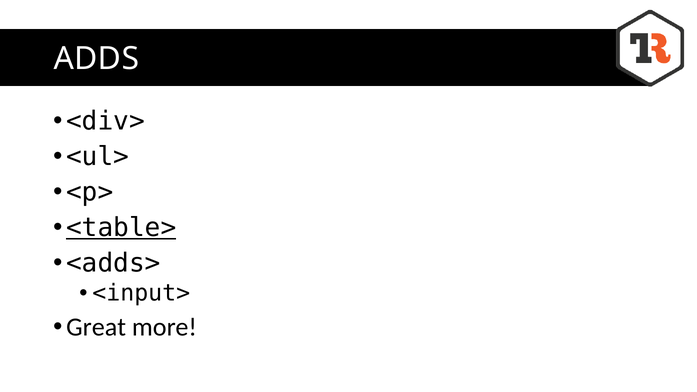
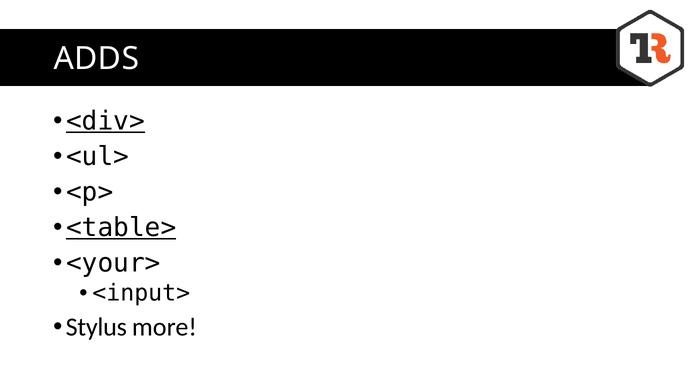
<div> underline: none -> present (106, 121)
<adds>: <adds> -> <your> (113, 263)
Great: Great -> Stylus (96, 327)
